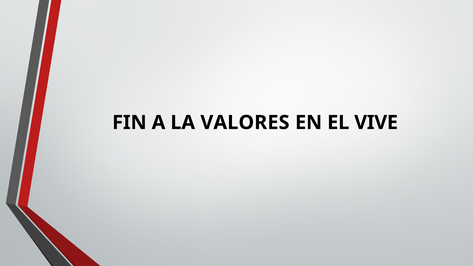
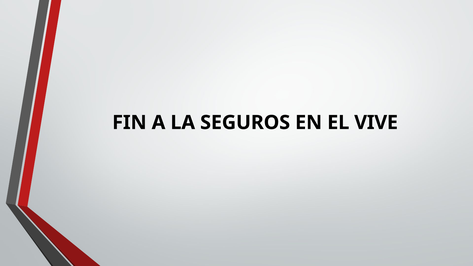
VALORES: VALORES -> SEGUROS (245, 123)
